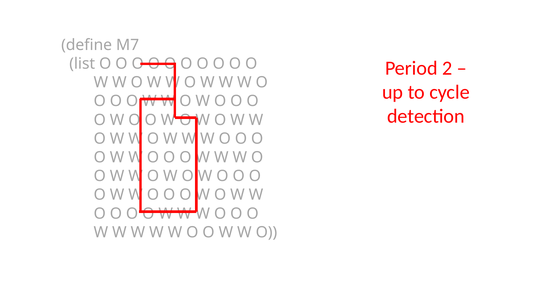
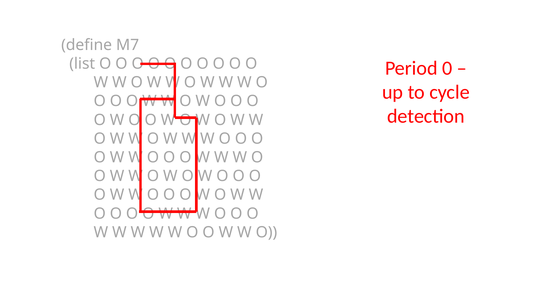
2: 2 -> 0 (447, 68)
